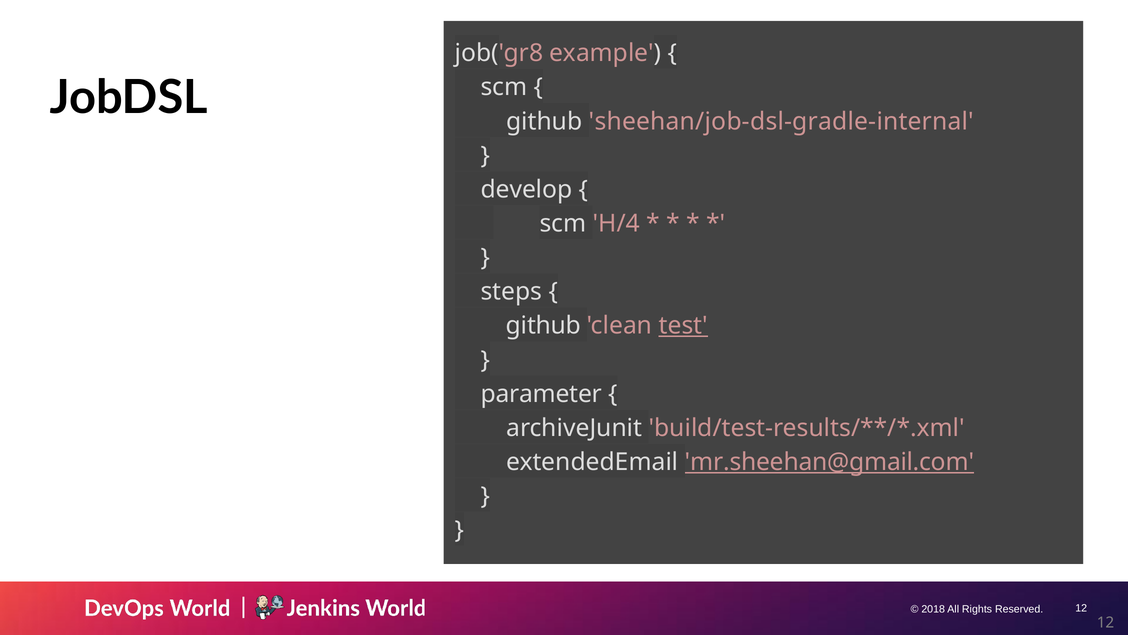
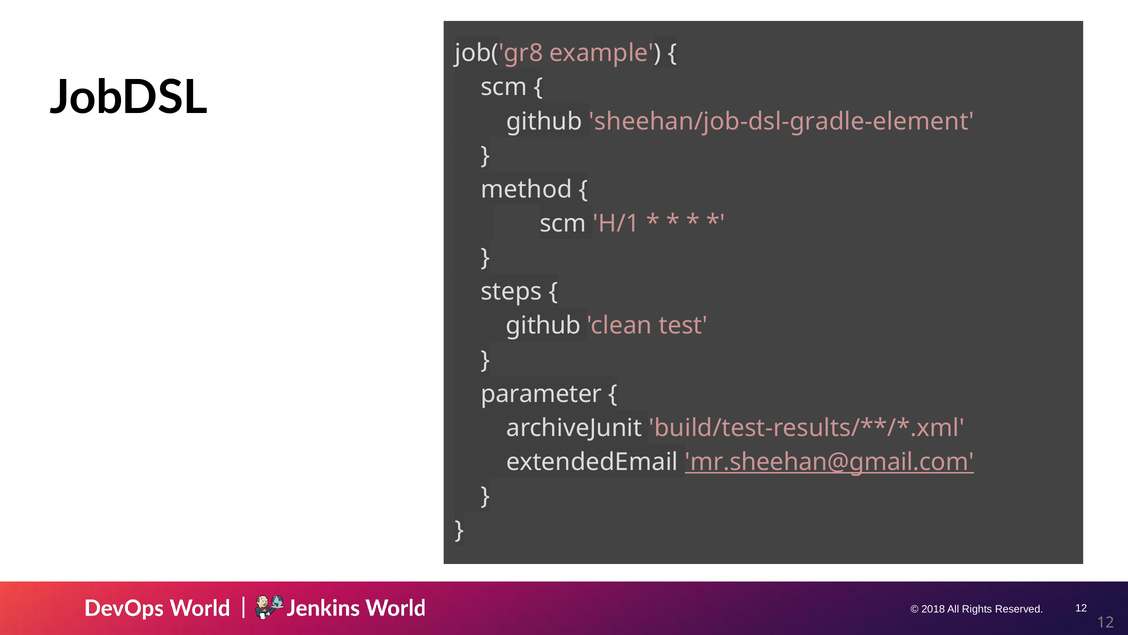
sheehan/job-dsl-gradle-internal: sheehan/job-dsl-gradle-internal -> sheehan/job-dsl-gradle-element (781, 121)
develop: develop -> method (526, 190)
H/4: H/4 -> H/1 (616, 224)
test underline: present -> none (683, 326)
